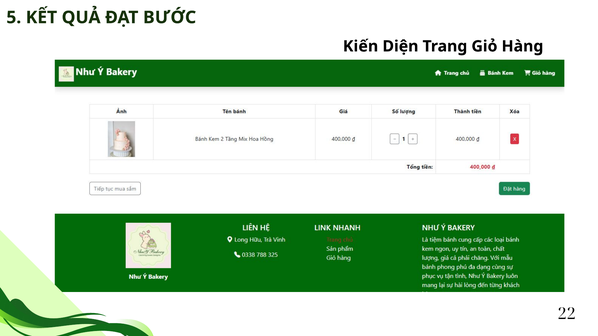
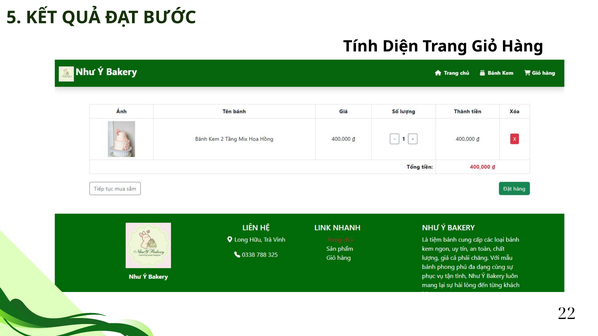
Kiến: Kiến -> Tính (361, 46)
